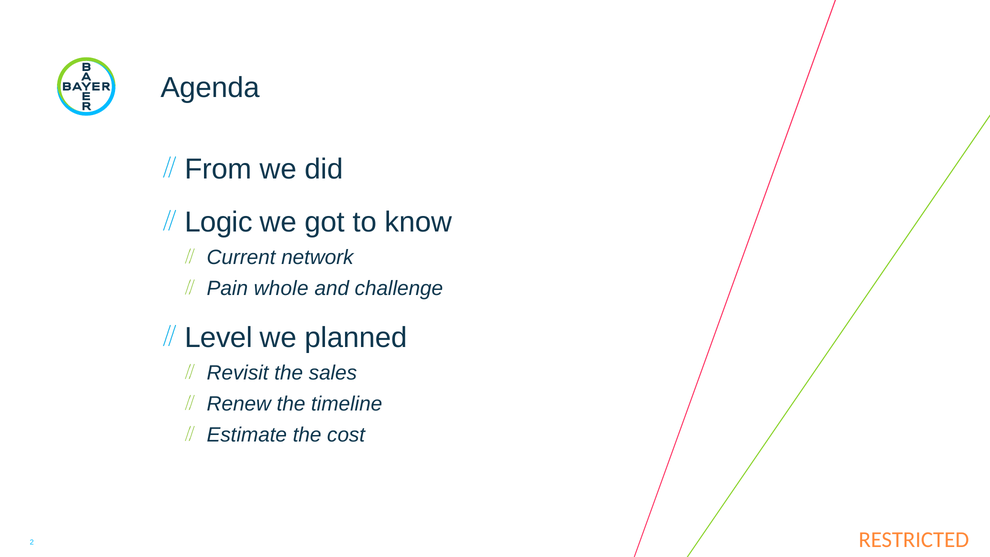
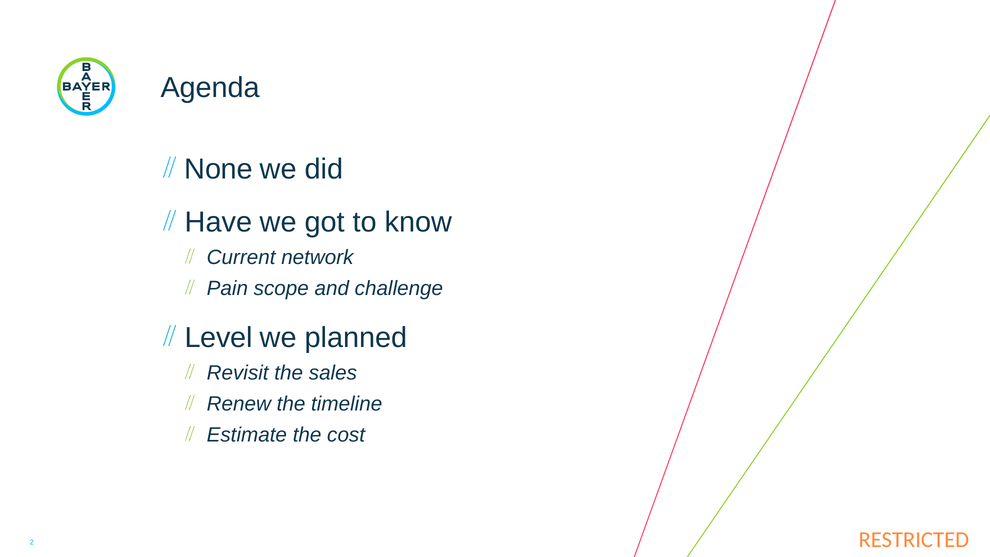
From: From -> None (219, 169)
Logic: Logic -> Have (218, 222)
whole: whole -> scope (281, 289)
